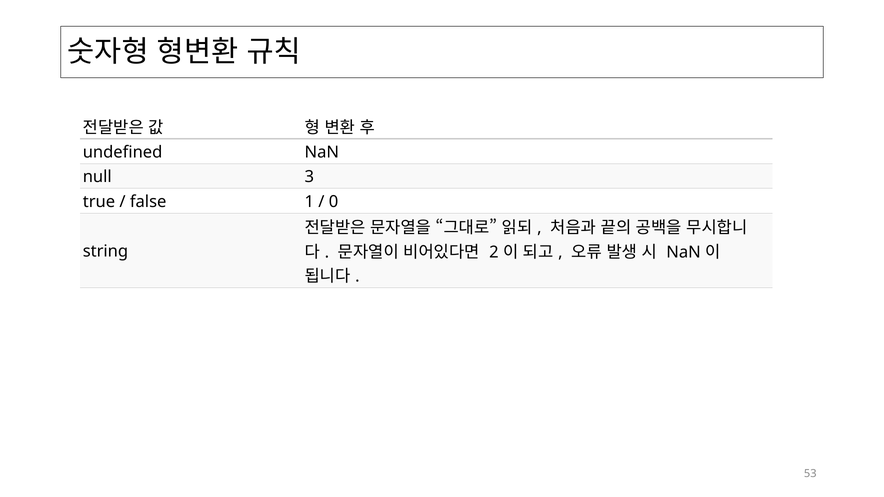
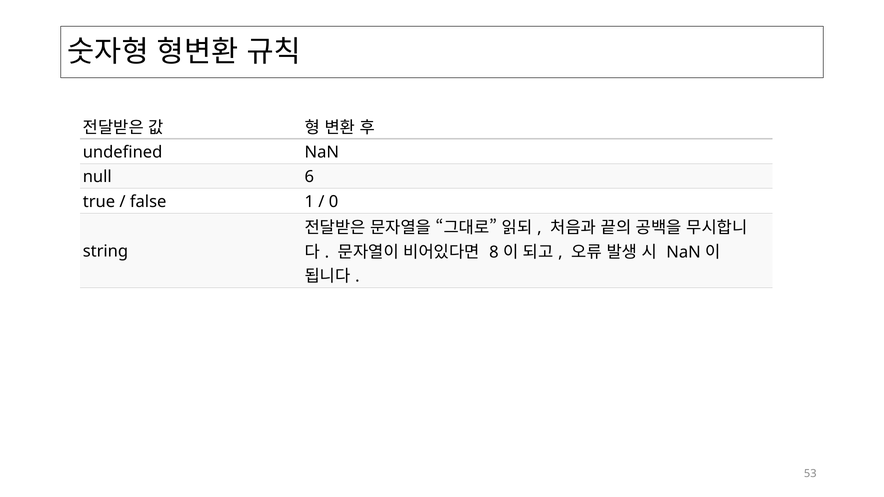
3: 3 -> 6 (309, 177)
2: 2 -> 8 (494, 252)
